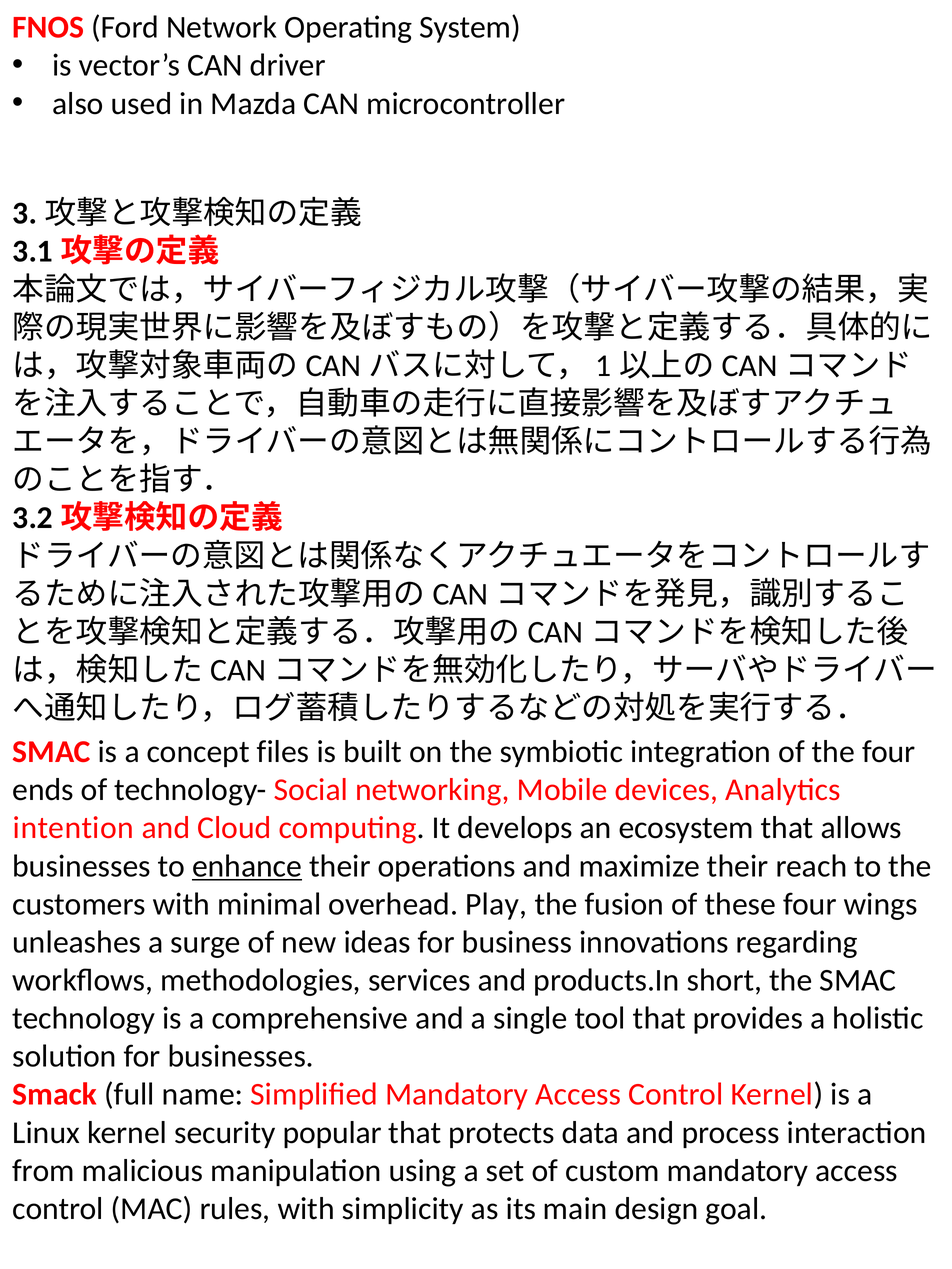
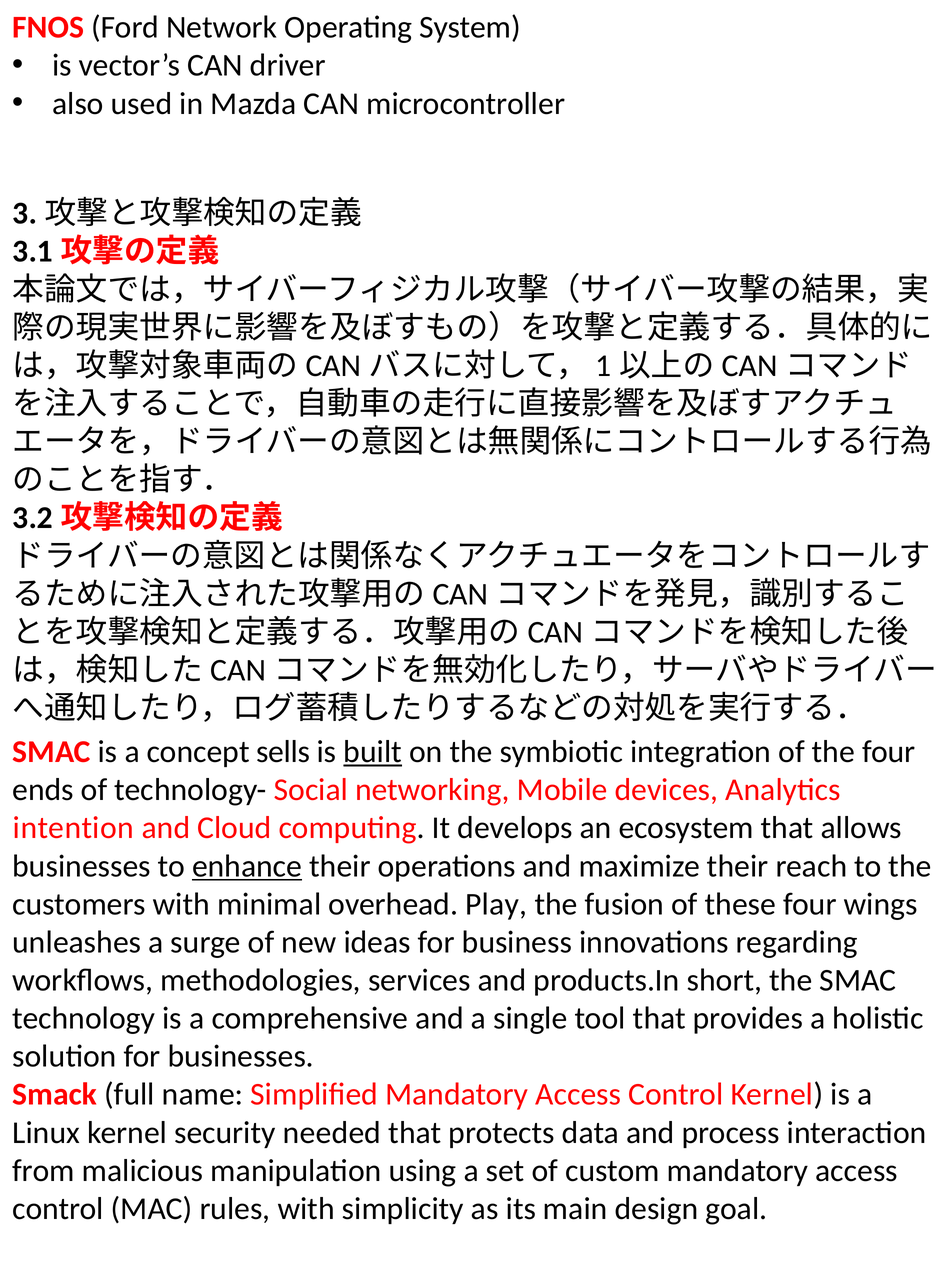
files: files -> sells (283, 752)
built underline: none -> present (373, 752)
popular: popular -> needed (332, 1133)
